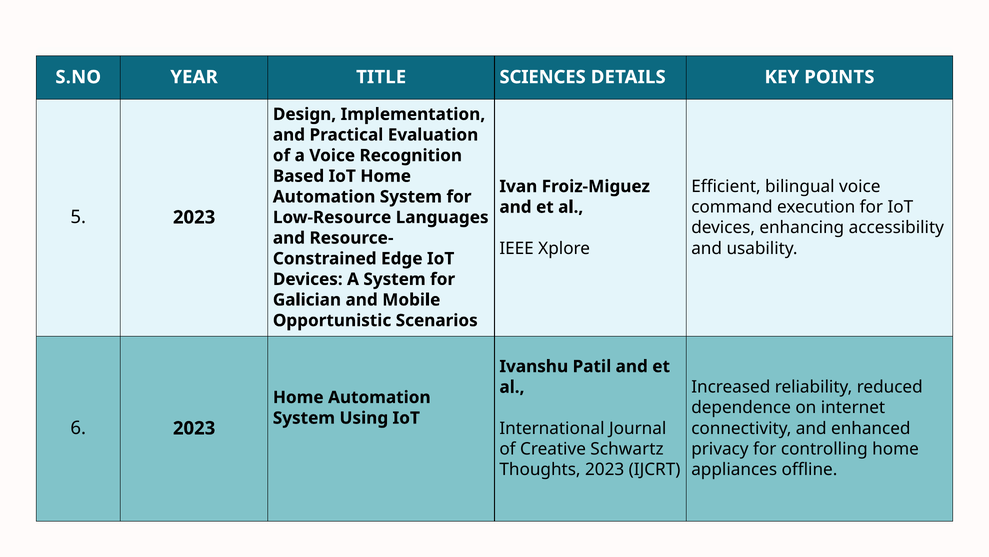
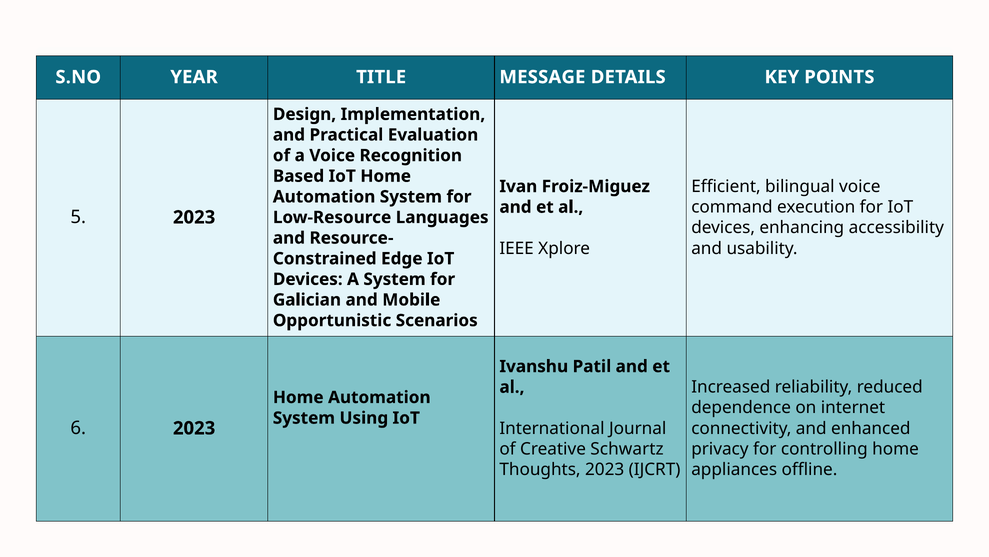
SCIENCES: SCIENCES -> MESSAGE (542, 77)
